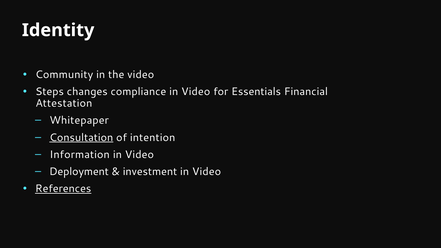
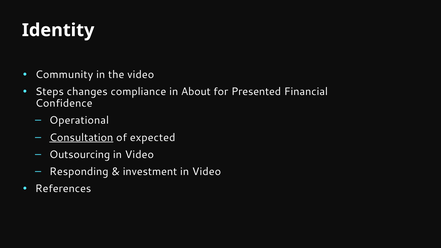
compliance in Video: Video -> About (196, 92)
Essentials: Essentials -> Presented (256, 92)
Attestation: Attestation -> Confidence (64, 103)
Whitepaper: Whitepaper -> Operational (79, 120)
intention: intention -> expected (153, 137)
Information: Information -> Outsourcing (80, 155)
Deployment: Deployment -> Responding (79, 172)
References underline: present -> none (63, 189)
